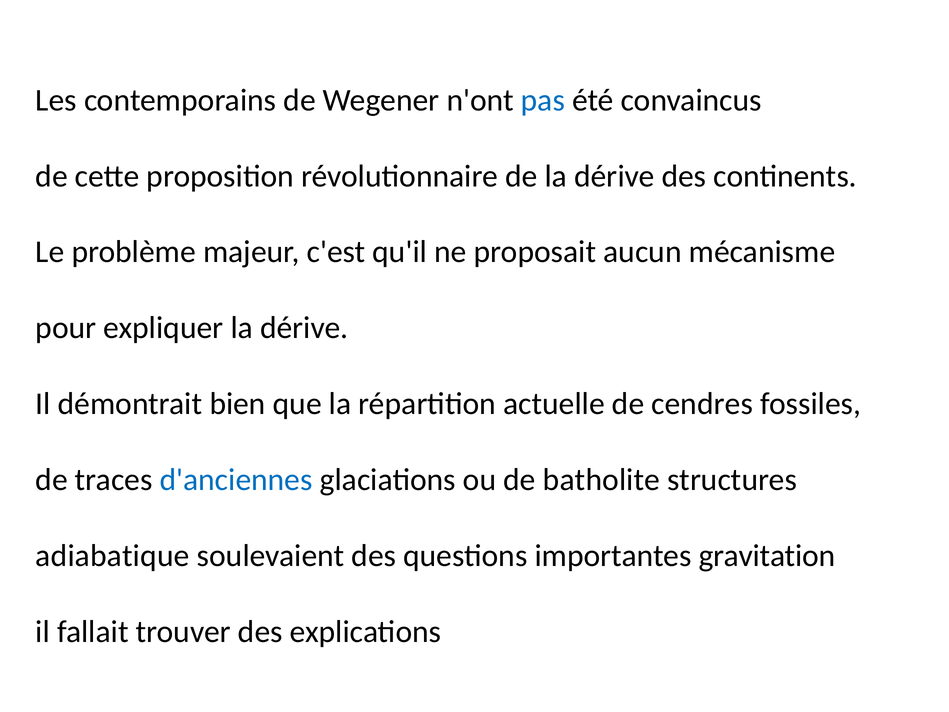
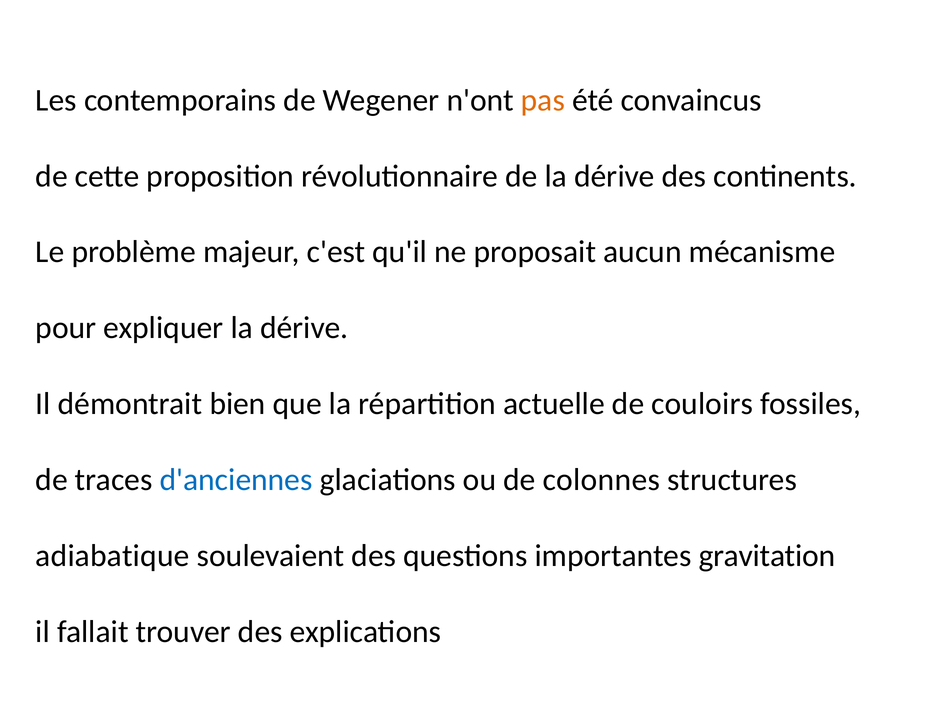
pas colour: blue -> orange (543, 100)
cendres: cendres -> couloirs (702, 404)
batholite: batholite -> colonnes (601, 480)
